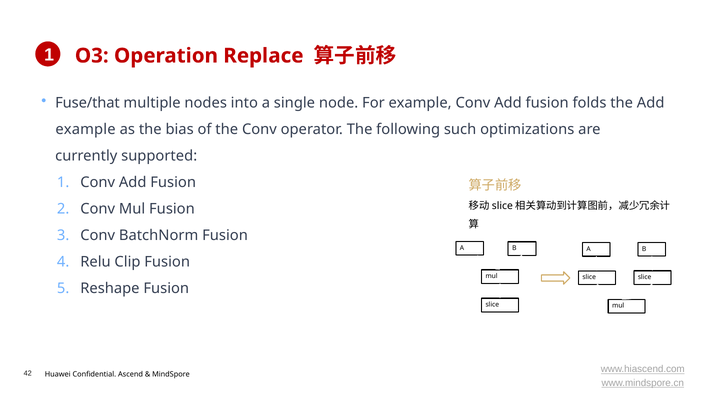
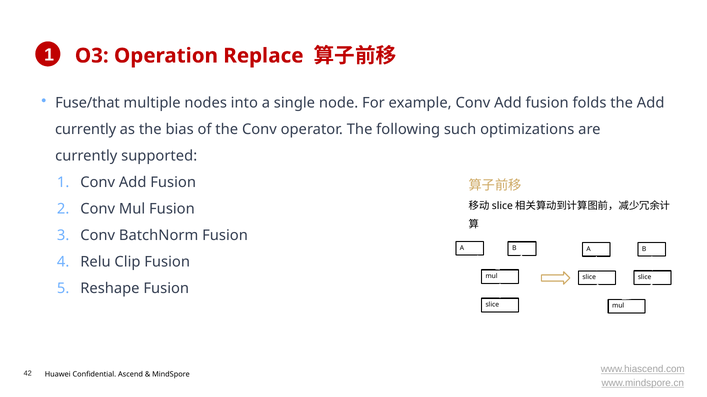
example: example -> currently (86, 130)
